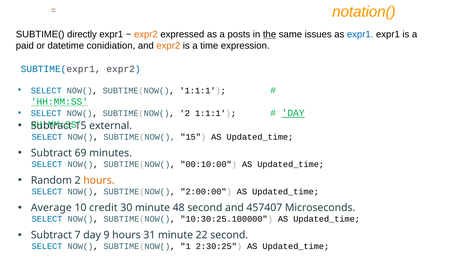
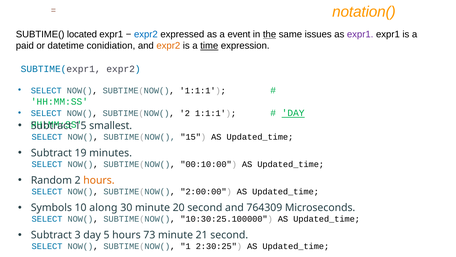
directly: directly -> located (82, 34)
expr2 colour: orange -> blue (146, 34)
posts: posts -> event (239, 34)
expr1 colour: blue -> purple (360, 34)
time underline: none -> present (209, 46)
HH:MM:SS underline: present -> none (59, 102)
external: external -> smallest (111, 125)
69: 69 -> 19 (81, 153)
Average: Average -> Symbols (51, 207)
credit: credit -> along (103, 207)
48: 48 -> 20 (179, 207)
457407: 457407 -> 764309 (264, 207)
7: 7 -> 3 (78, 235)
9: 9 -> 5 (107, 235)
31: 31 -> 73 (149, 235)
22: 22 -> 21 (202, 235)
